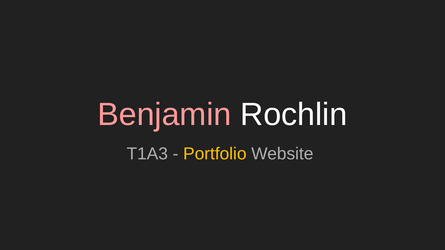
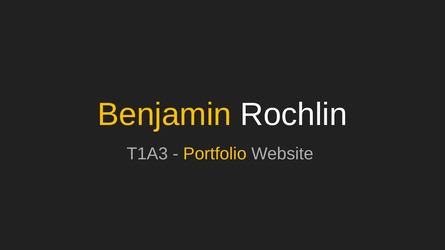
Benjamin colour: pink -> yellow (164, 115)
